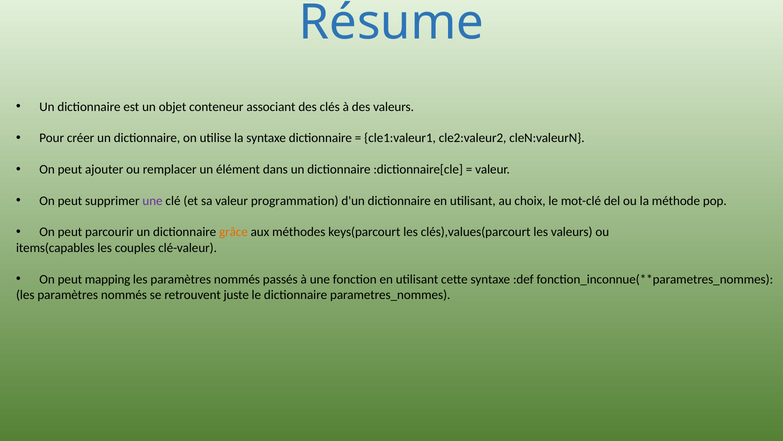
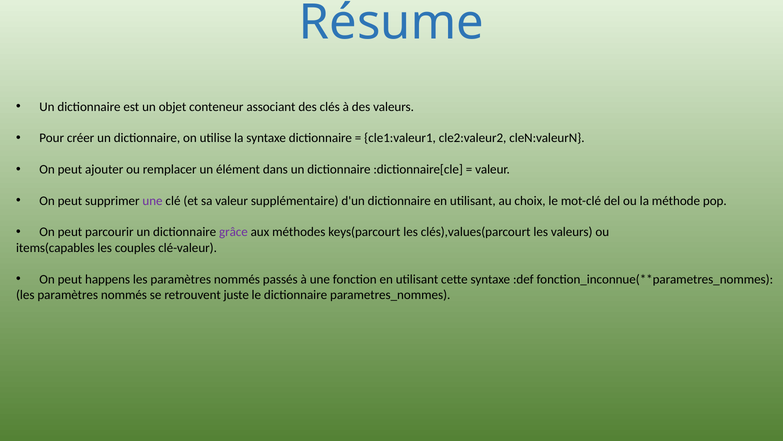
programmation: programmation -> supplémentaire (295, 201)
grâce colour: orange -> purple (233, 232)
mapping: mapping -> happens (108, 279)
